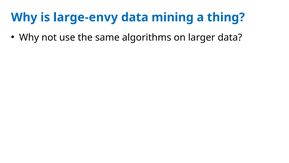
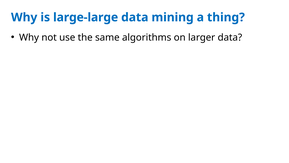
large-envy: large-envy -> large-large (86, 17)
